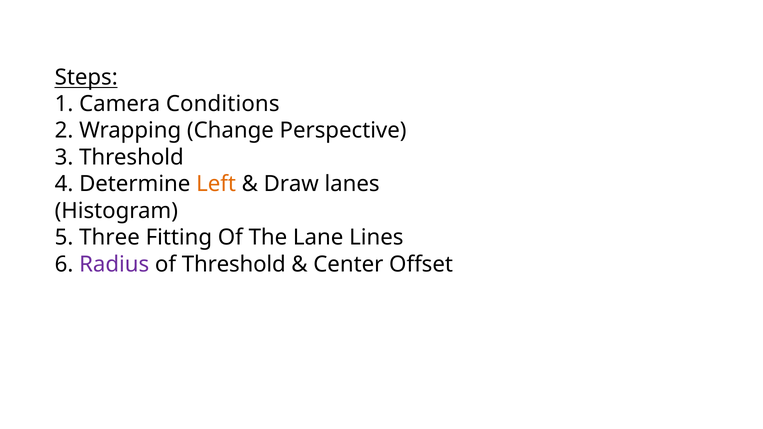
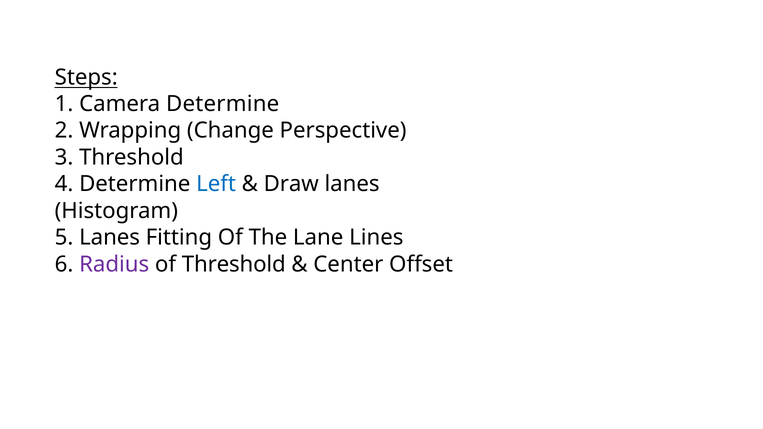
Camera Conditions: Conditions -> Determine (223, 104)
Left colour: orange -> blue (216, 184)
5 Three: Three -> Lanes (110, 238)
